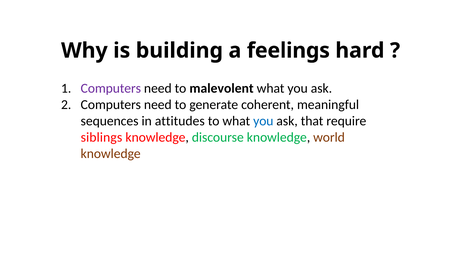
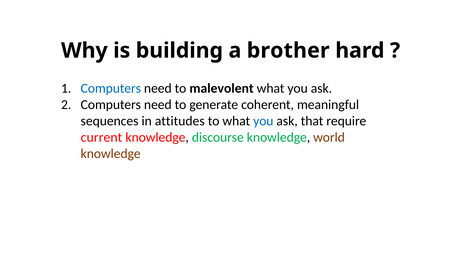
feelings: feelings -> brother (288, 50)
Computers colour: purple -> blue (111, 88)
siblings: siblings -> current (101, 137)
